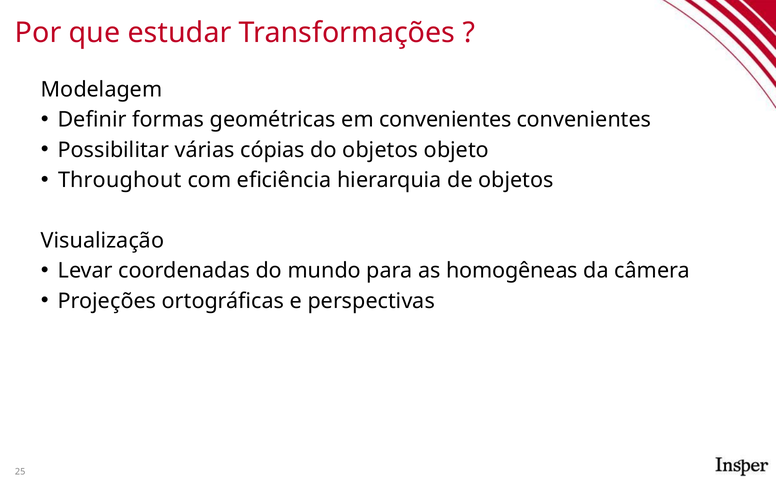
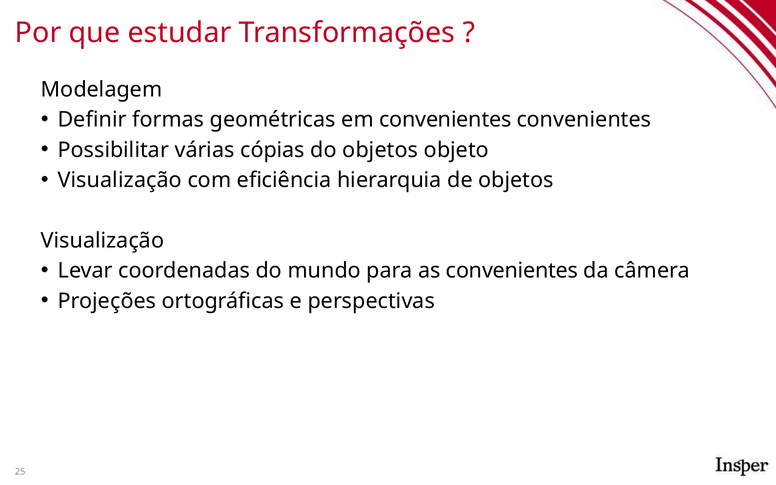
Throughout: Throughout -> Visualização (120, 180)
as homogêneas: homogêneas -> convenientes (512, 271)
